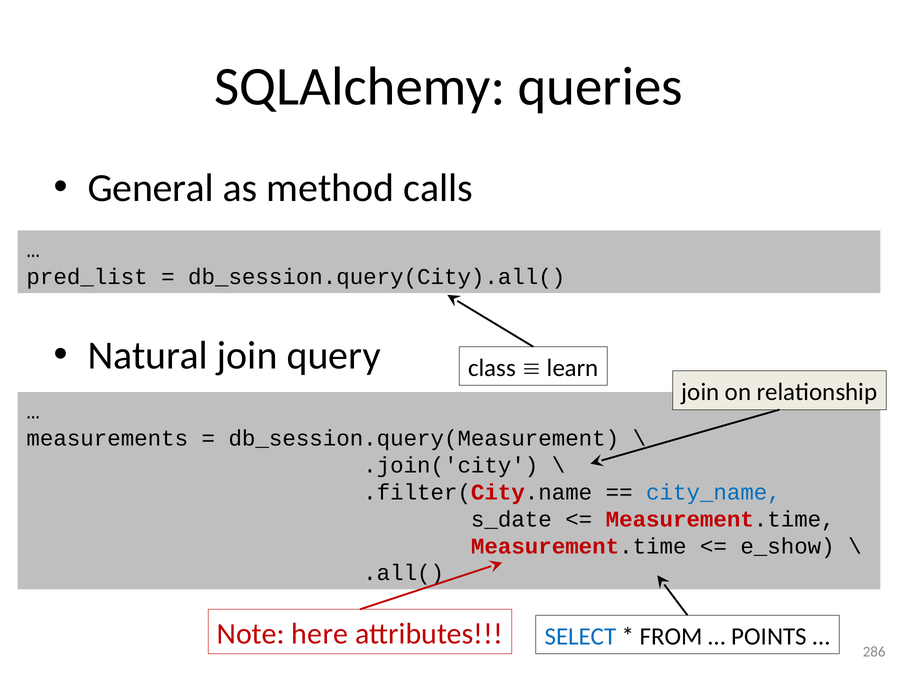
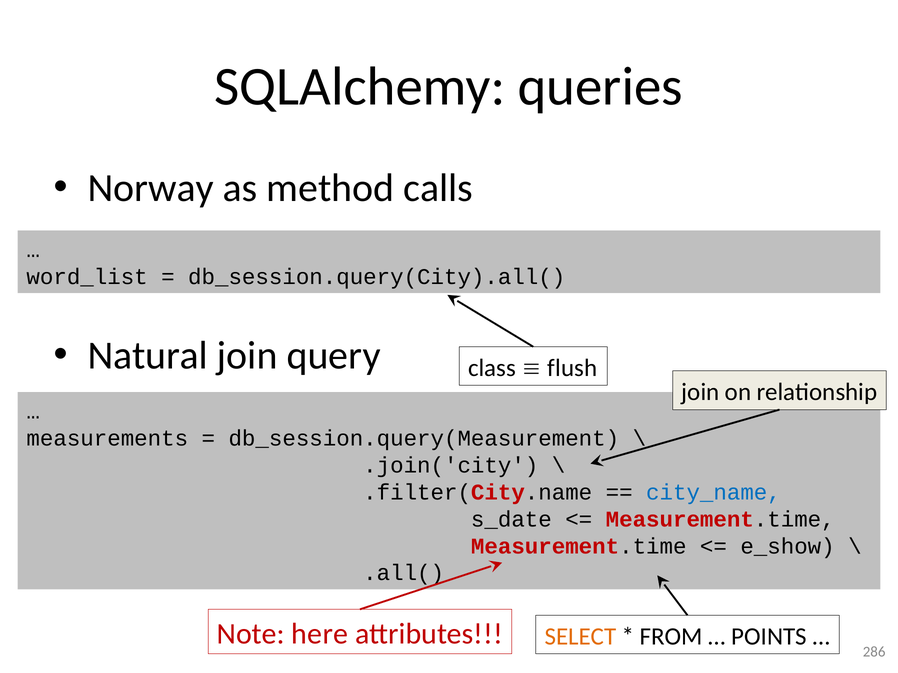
General: General -> Norway (151, 188)
pred_list: pred_list -> word_list (87, 277)
learn: learn -> flush (572, 368)
SELECT colour: blue -> orange (580, 637)
